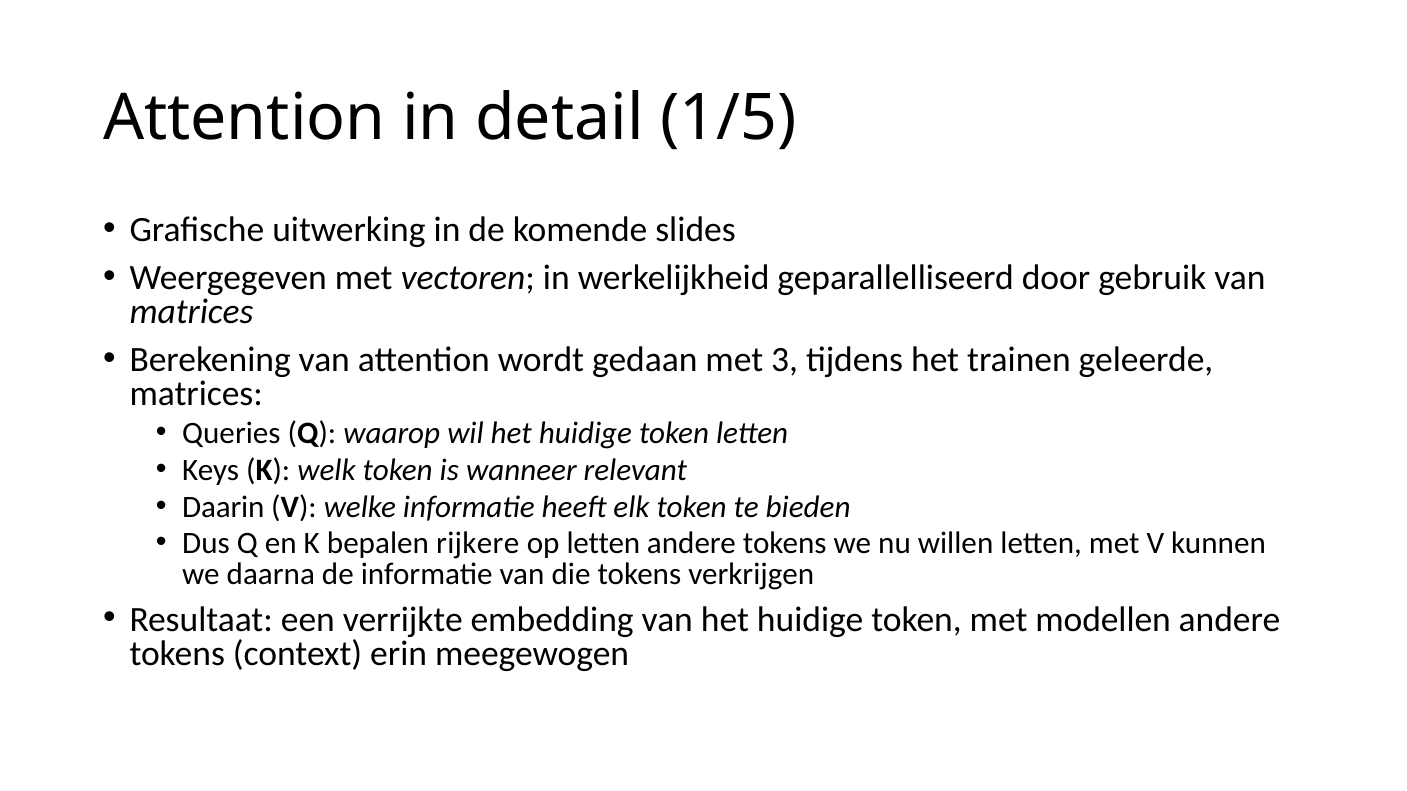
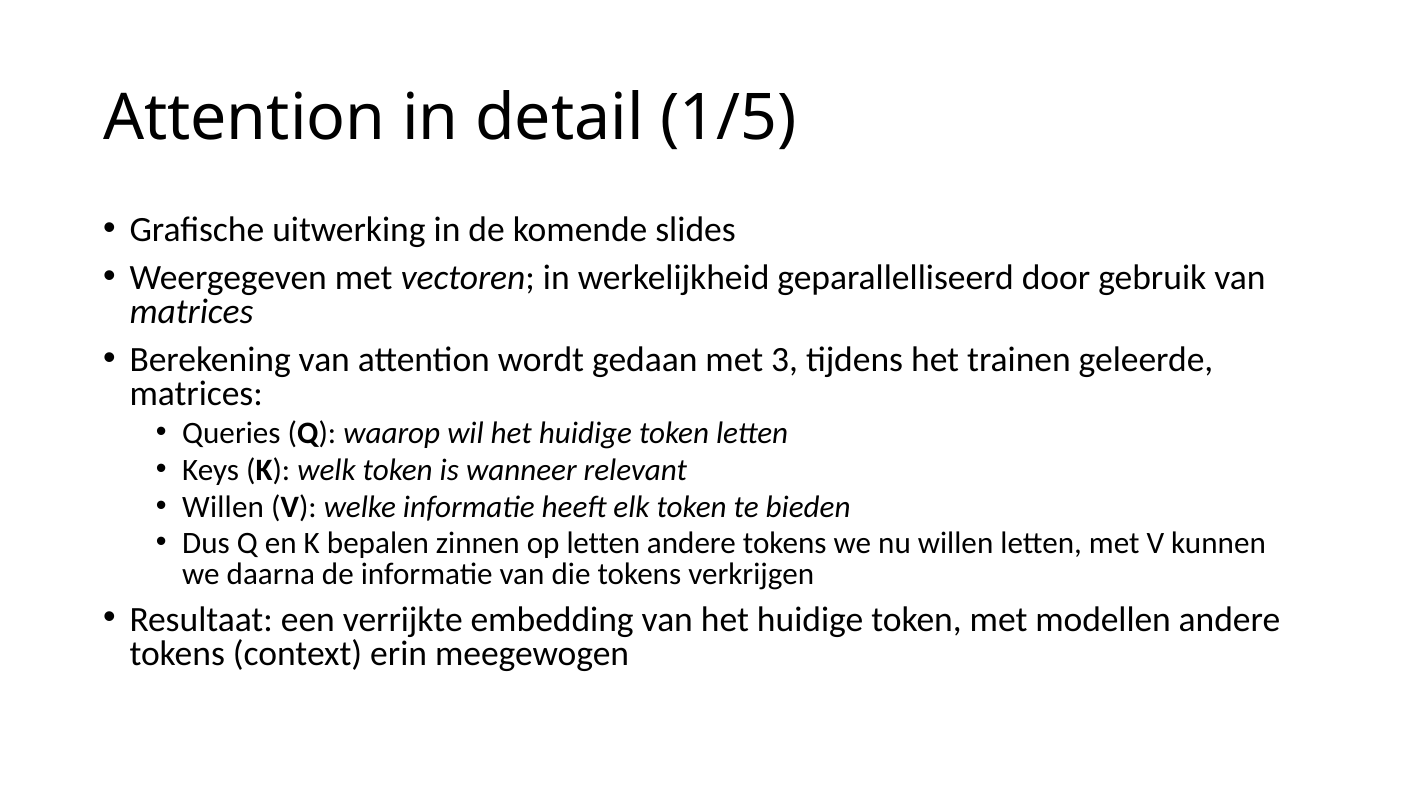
Daarin: Daarin -> Willen (223, 507)
rijkere: rijkere -> zinnen (478, 544)
